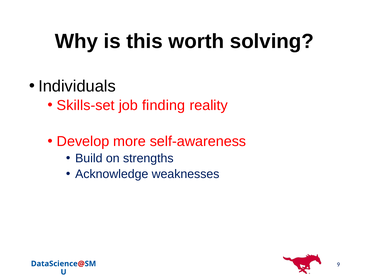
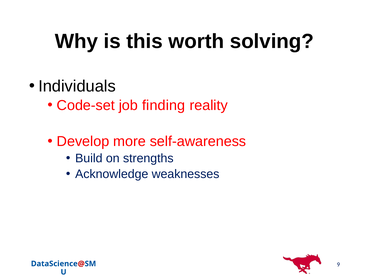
Skills-set: Skills-set -> Code-set (86, 105)
